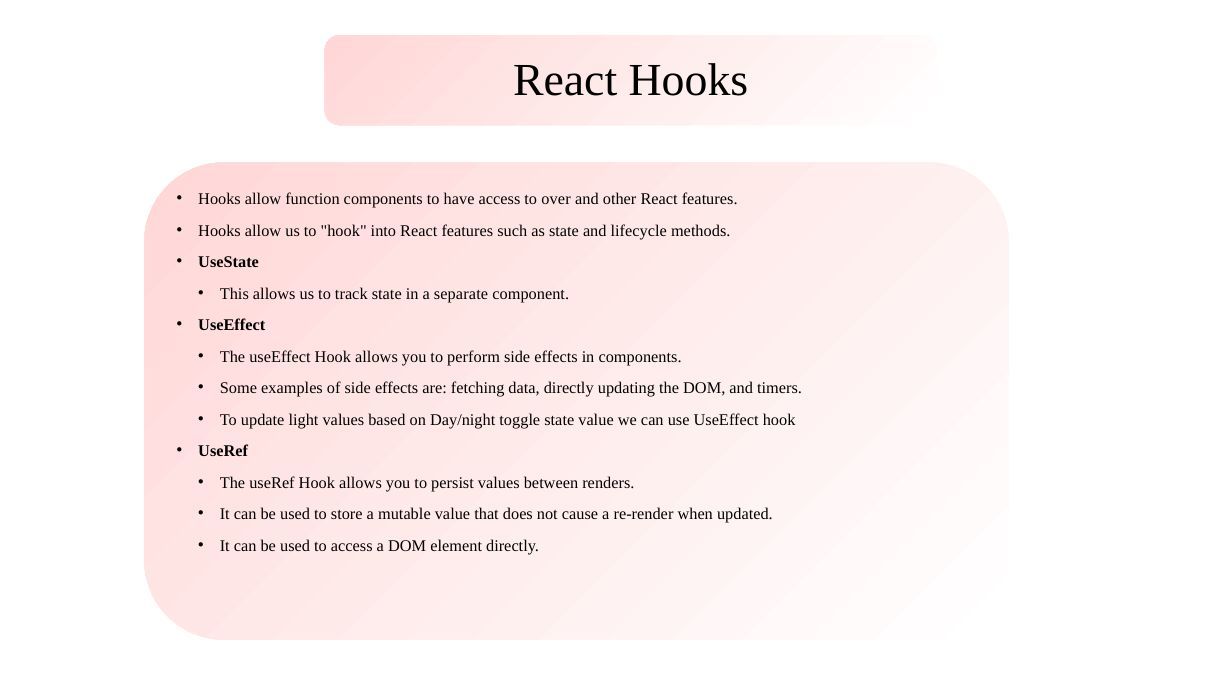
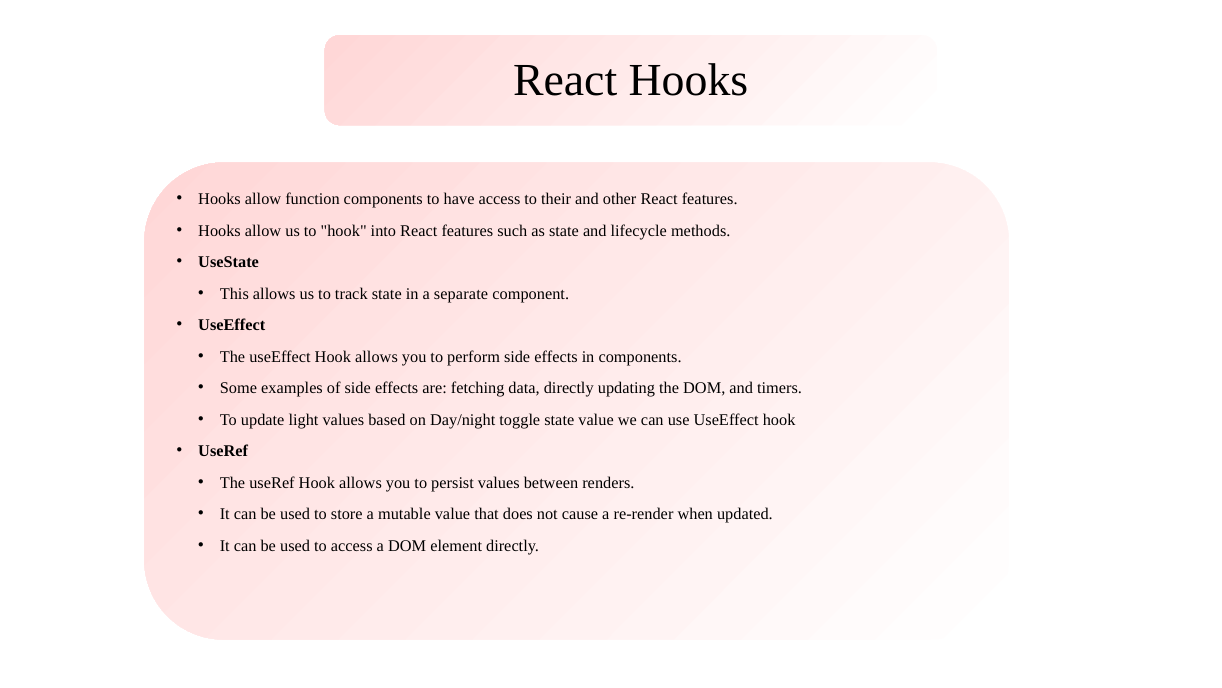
over: over -> their (556, 199)
